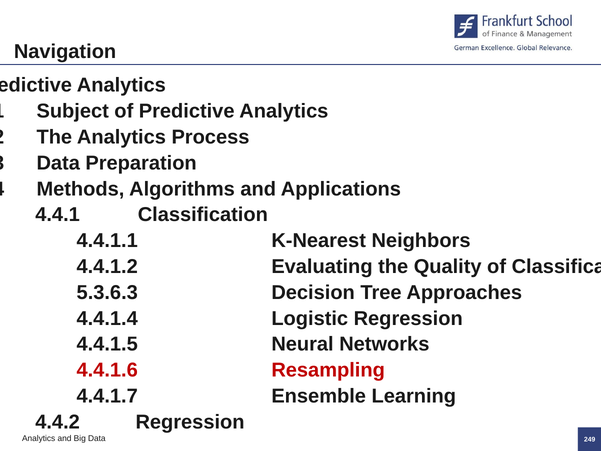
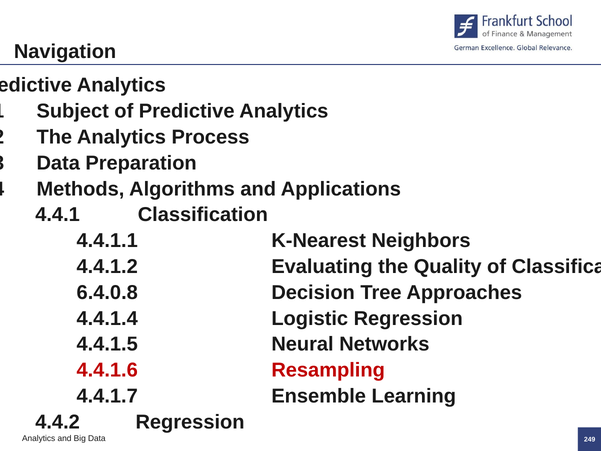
5.3.6.3: 5.3.6.3 -> 6.4.0.8 (107, 292)
